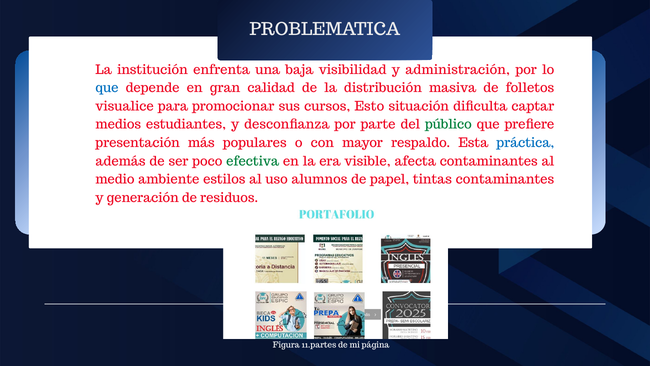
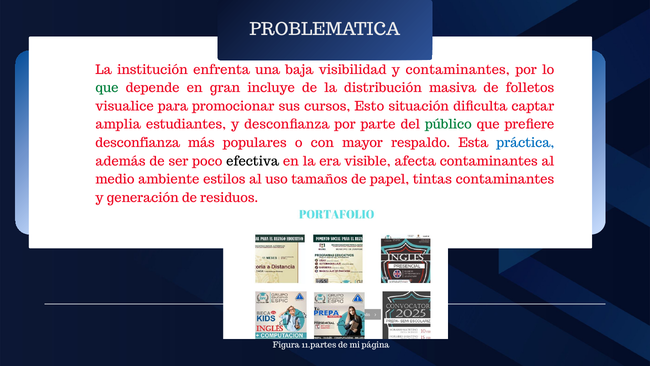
y administración: administración -> contaminantes (458, 70)
que colour: blue -> green (107, 88)
calidad: calidad -> incluye (271, 88)
medios: medios -> amplia (118, 125)
presentación: presentación -> desconfianza (138, 143)
efectiva colour: green -> black (253, 161)
alumnos: alumnos -> tamaños (320, 179)
